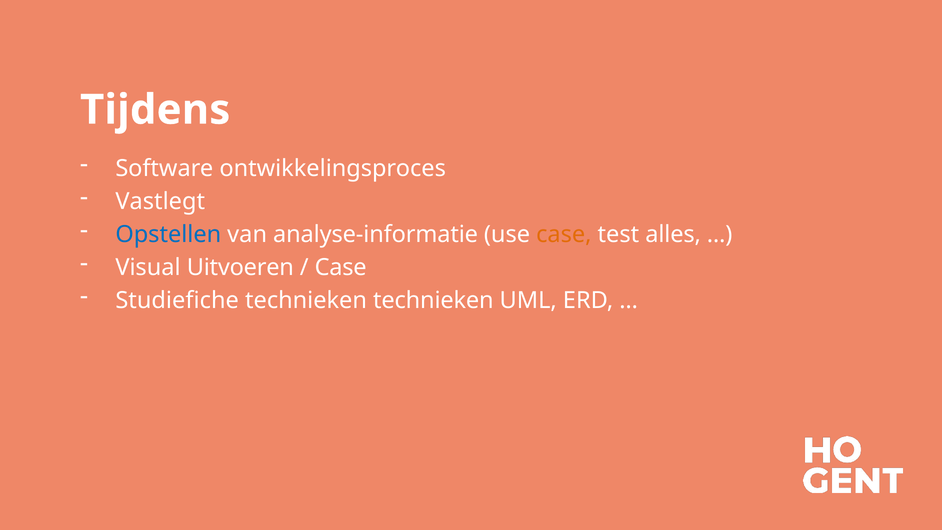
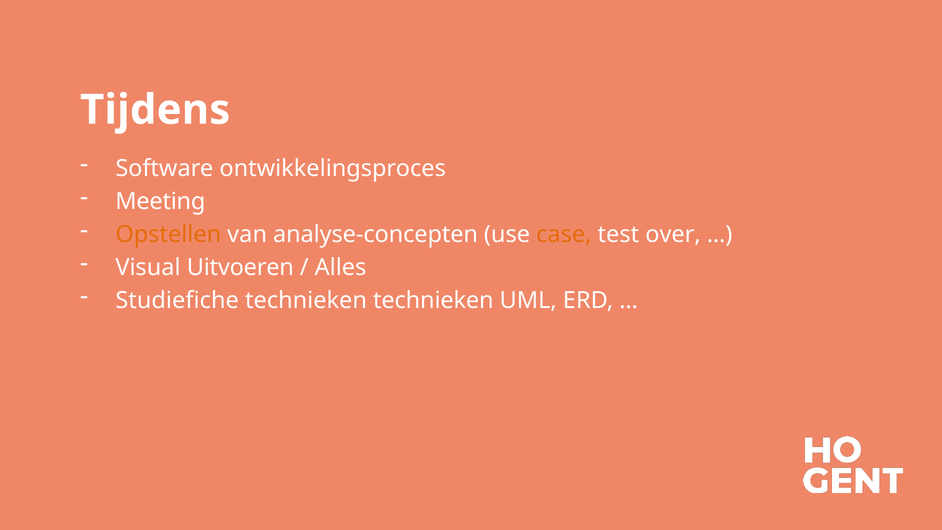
Vastlegt: Vastlegt -> Meeting (160, 201)
Opstellen colour: blue -> orange (168, 234)
analyse-informatie: analyse-informatie -> analyse-concepten (376, 234)
alles: alles -> over (673, 234)
Case: Case -> Alles (341, 267)
